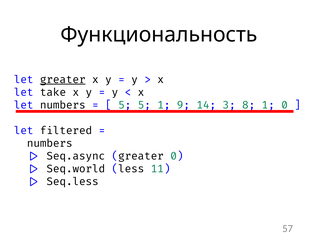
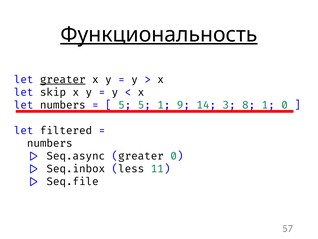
Функциональность underline: none -> present (159, 35)
take: take -> skip (53, 92)
Seq.world: Seq.world -> Seq.inbox (76, 168)
Seq.less: Seq.less -> Seq.file (73, 181)
